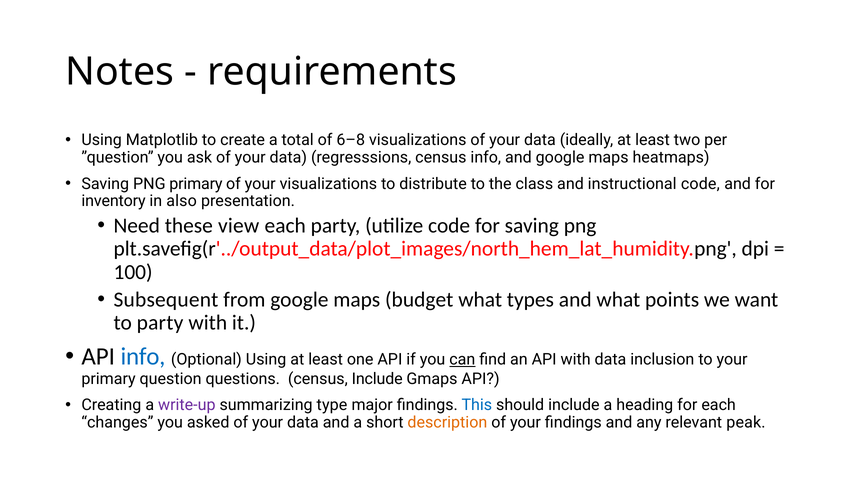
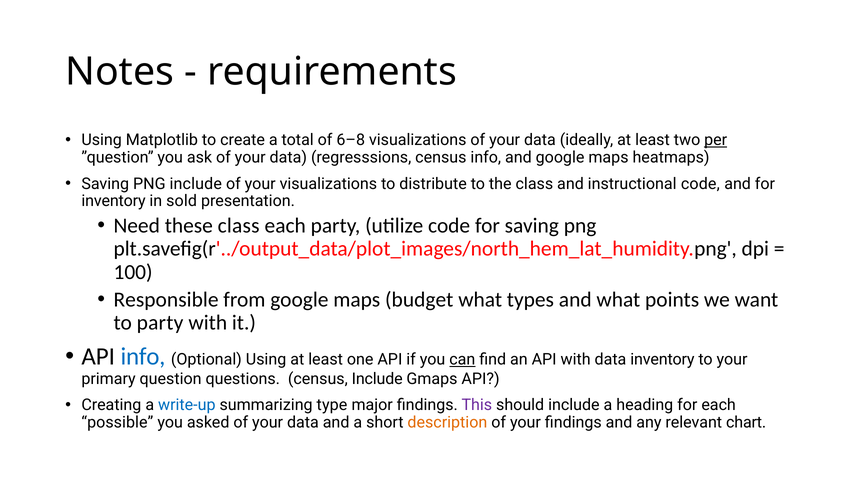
per underline: none -> present (716, 140)
PNG primary: primary -> include (196, 184)
also: also -> sold (182, 201)
these view: view -> class (239, 226)
Subsequent: Subsequent -> Responsible (166, 300)
data inclusion: inclusion -> inventory (662, 360)
write-up colour: purple -> blue (187, 405)
This colour: blue -> purple (477, 405)
changes: changes -> possible (117, 423)
peak: peak -> chart (746, 423)
